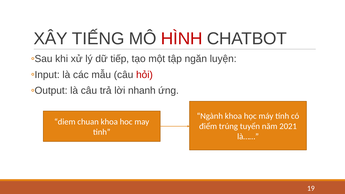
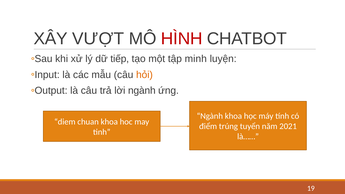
TIẾNG: TIẾNG -> VƯỢT (98, 39)
ngăn: ngăn -> minh (196, 59)
hỏi colour: red -> orange (144, 75)
lời nhanh: nhanh -> ngành (142, 91)
